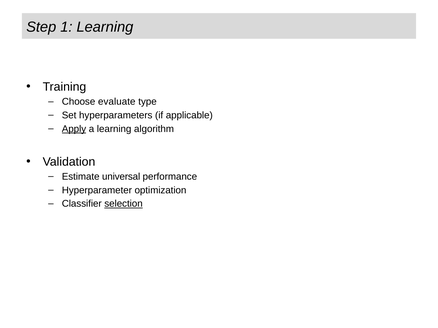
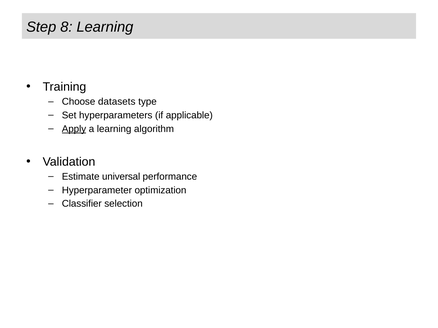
1: 1 -> 8 (66, 27)
evaluate: evaluate -> datasets (117, 102)
selection underline: present -> none (124, 204)
